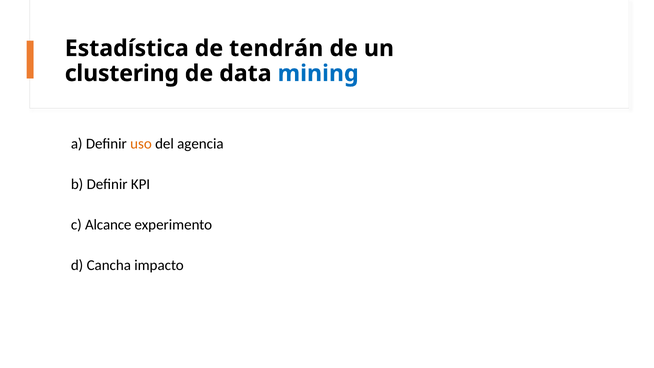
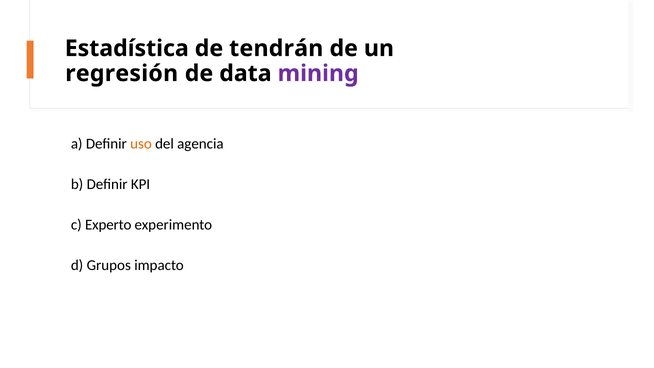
clustering: clustering -> regresión (122, 73)
mining colour: blue -> purple (318, 73)
Alcance: Alcance -> Experto (108, 225)
Cancha: Cancha -> Grupos (109, 265)
